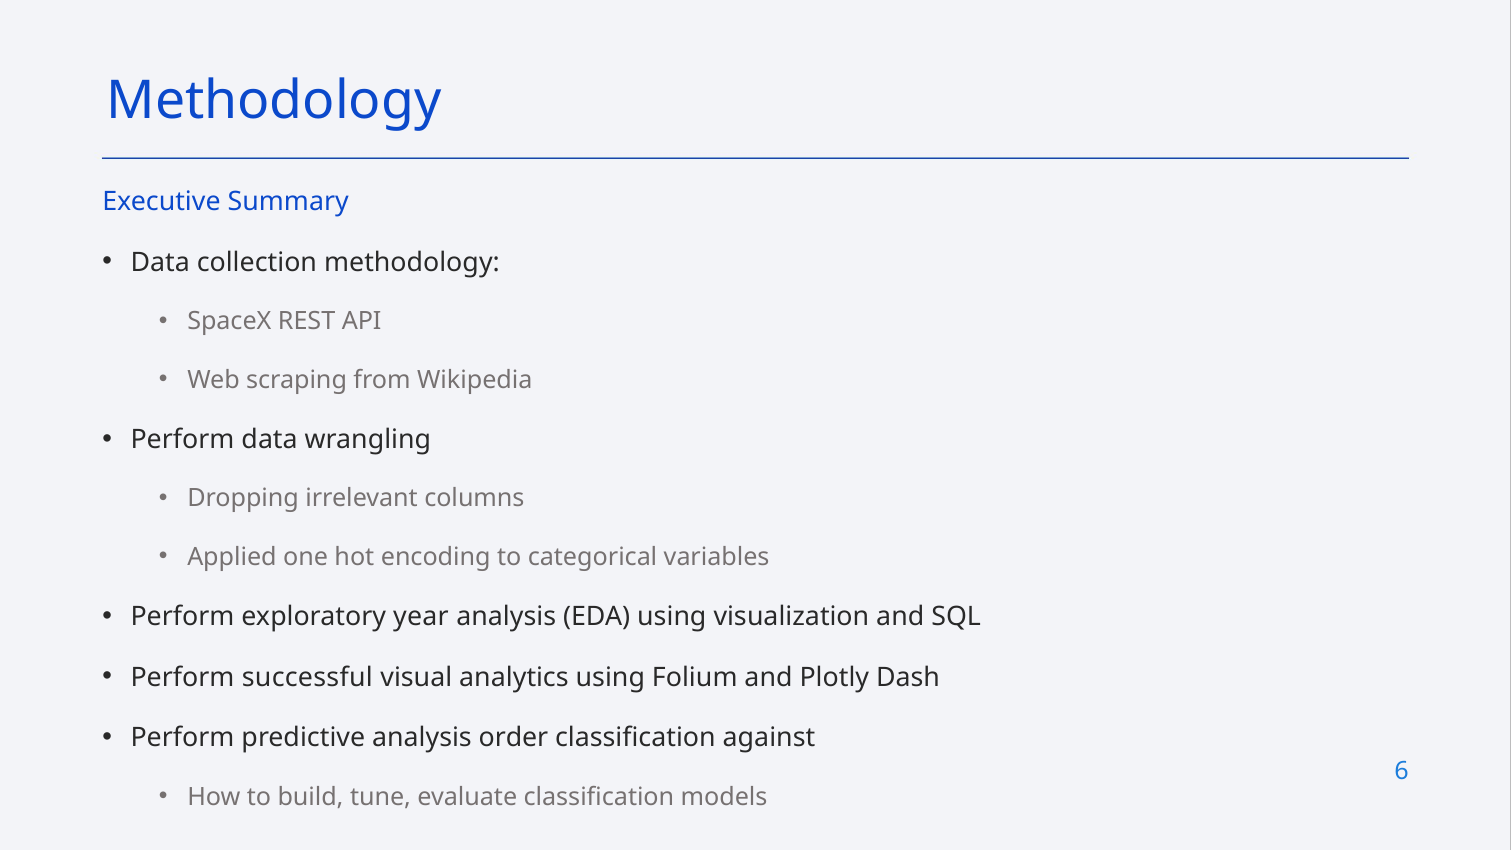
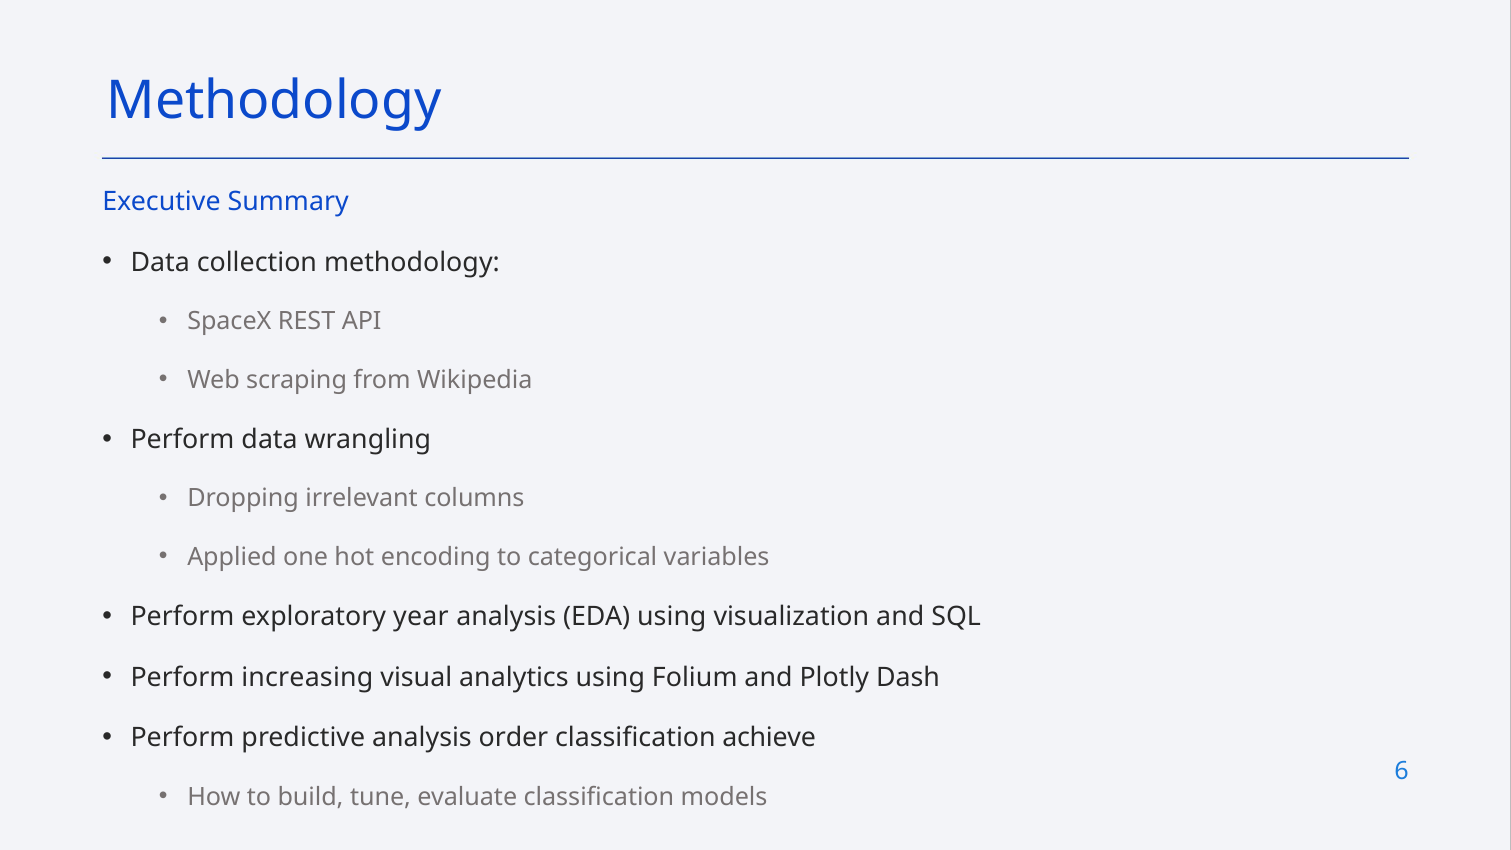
successful: successful -> increasing (307, 677)
against: against -> achieve (769, 738)
